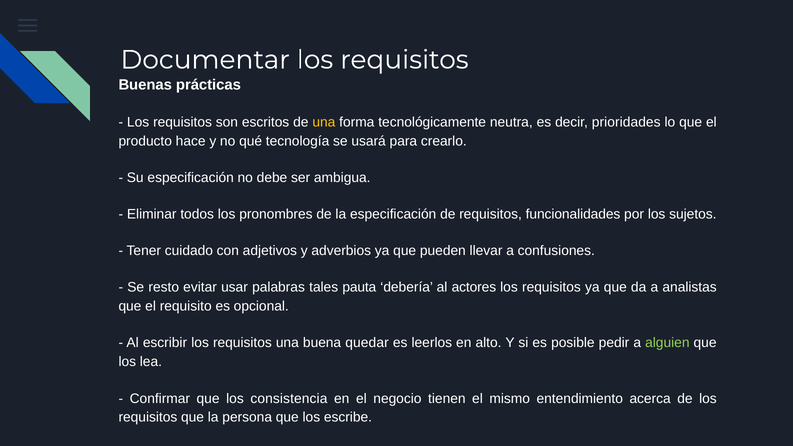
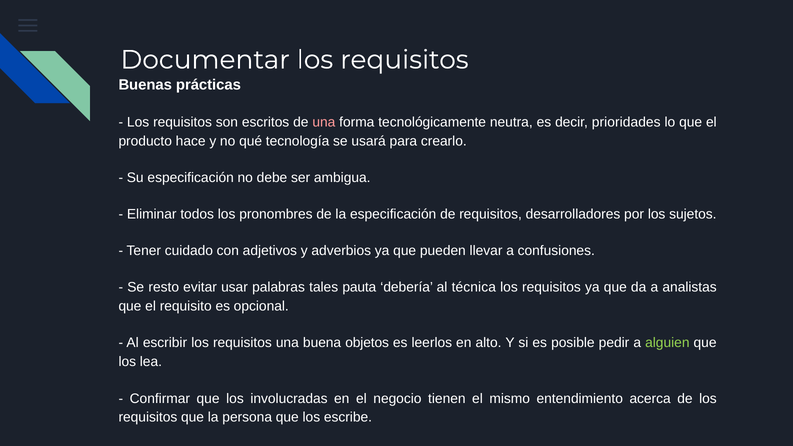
una colour: yellow -> pink (324, 122)
funcionalidades: funcionalidades -> desarrolladores (573, 214)
actores: actores -> técnica (474, 287)
quedar: quedar -> objetos (367, 343)
consistencia: consistencia -> involucradas (289, 399)
